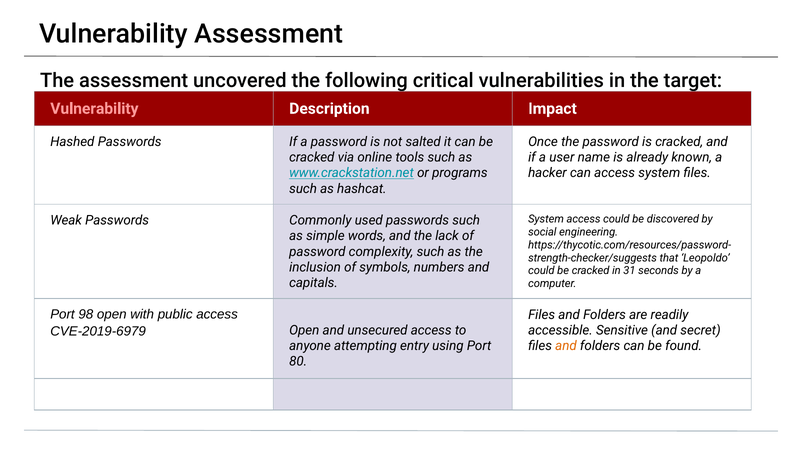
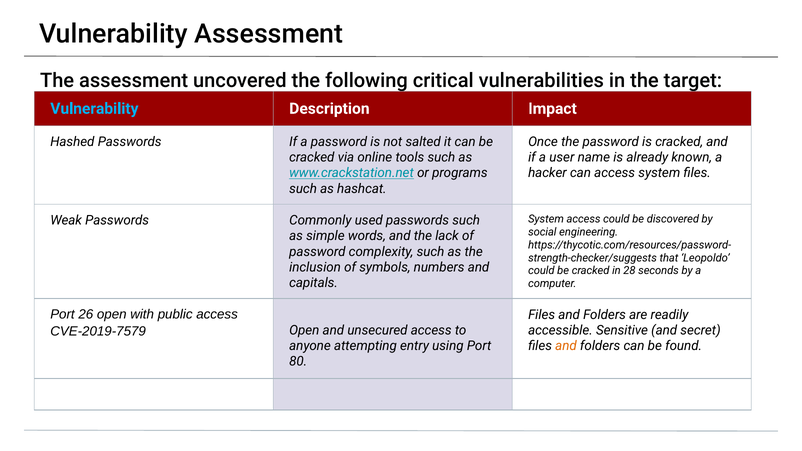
Vulnerability colour: pink -> light blue (94, 109)
31: 31 -> 28 (629, 271)
98: 98 -> 26 (86, 314)
CVE-2019-6979: CVE-2019-6979 -> CVE-2019-7579 (98, 331)
